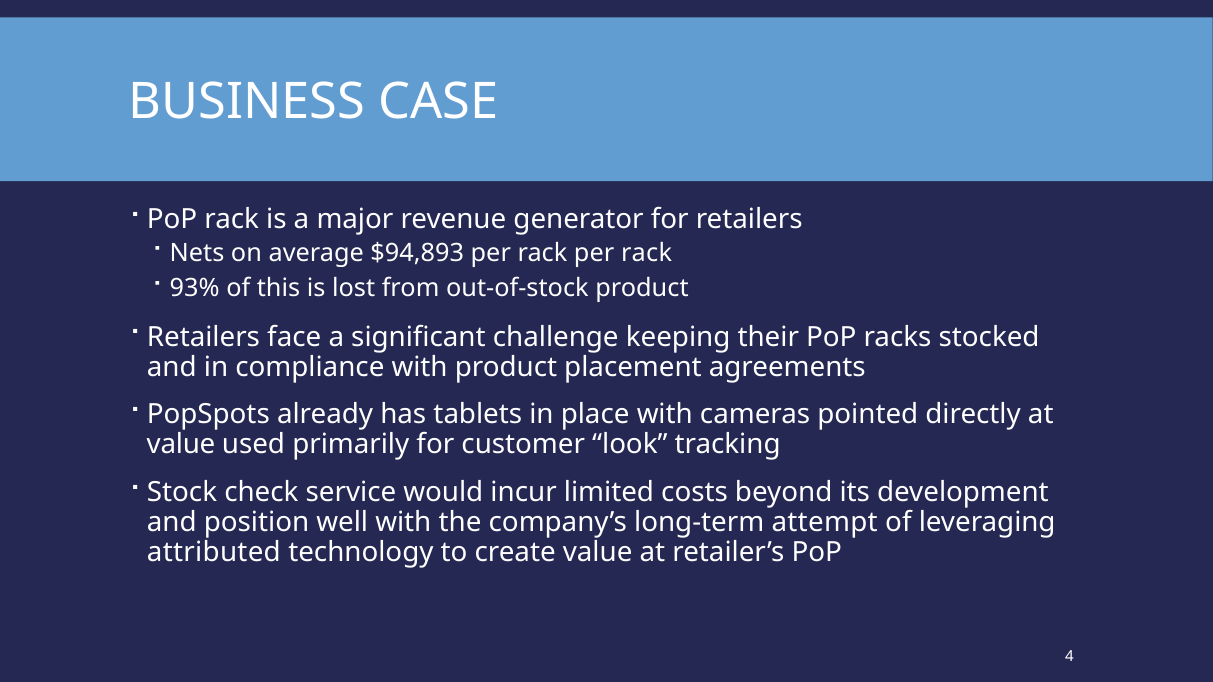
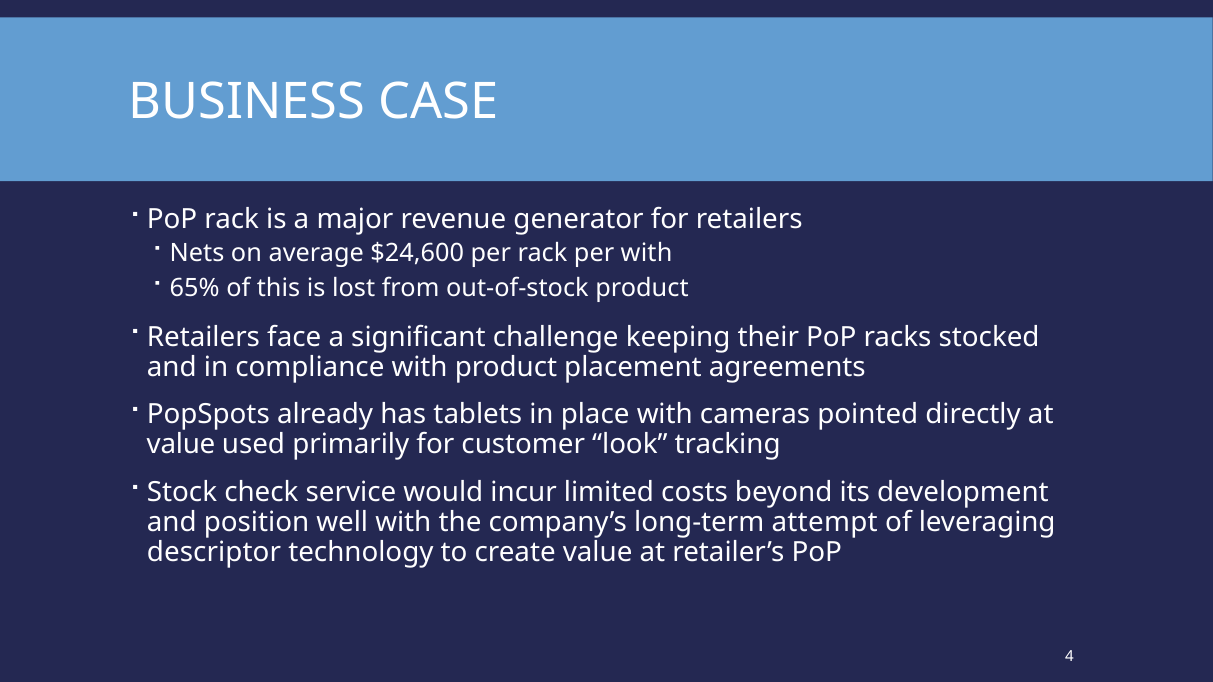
$94,893: $94,893 -> $24,600 (417, 253)
rack per rack: rack -> with (647, 253)
93%: 93% -> 65% (195, 288)
attributed: attributed -> descriptor (214, 552)
